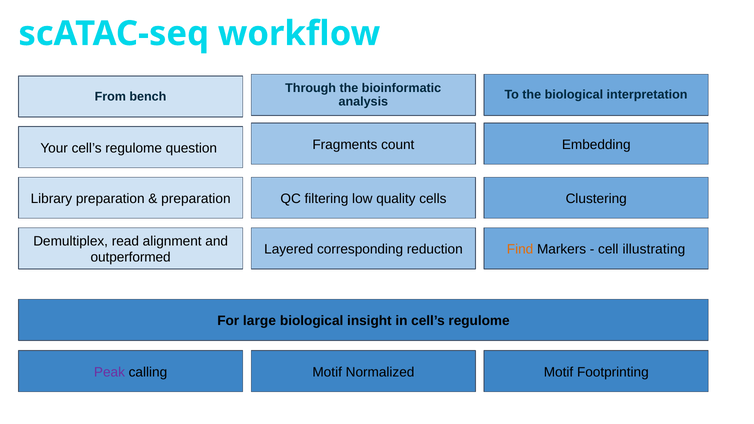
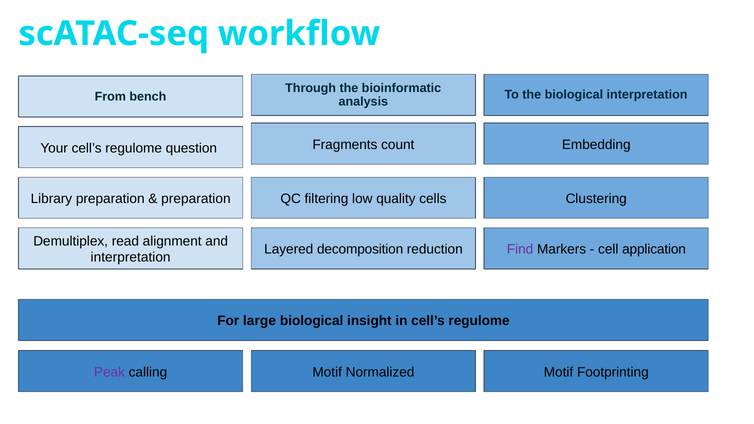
corresponding: corresponding -> decomposition (360, 249)
Find colour: orange -> purple (520, 249)
illustrating: illustrating -> application (654, 249)
outperformed: outperformed -> interpretation (131, 258)
